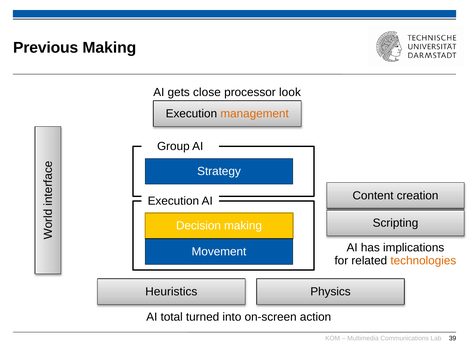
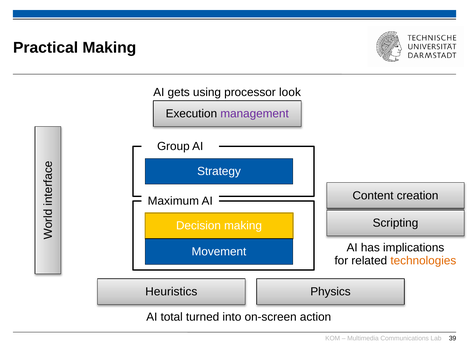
Previous: Previous -> Practical (46, 48)
close: close -> using (207, 92)
management colour: orange -> purple (255, 114)
Execution: Execution -> Maximum (173, 201)
